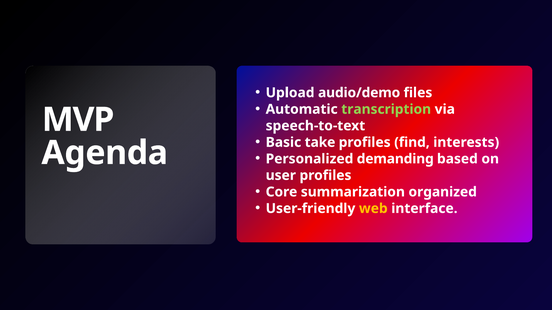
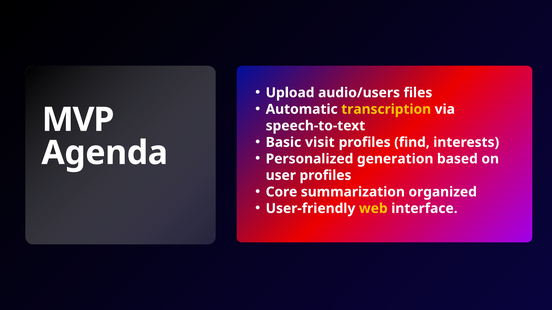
audio/demo: audio/demo -> audio/users (359, 93)
transcription colour: light green -> yellow (386, 109)
take: take -> visit (320, 143)
demanding: demanding -> generation (395, 159)
